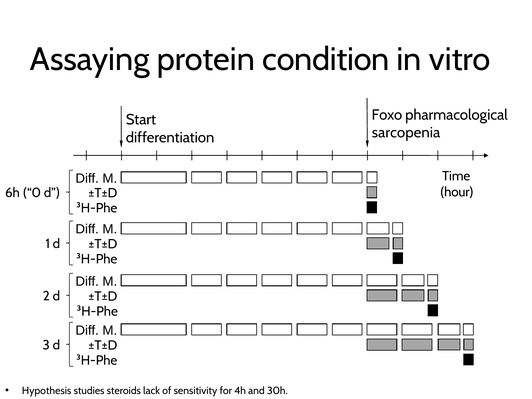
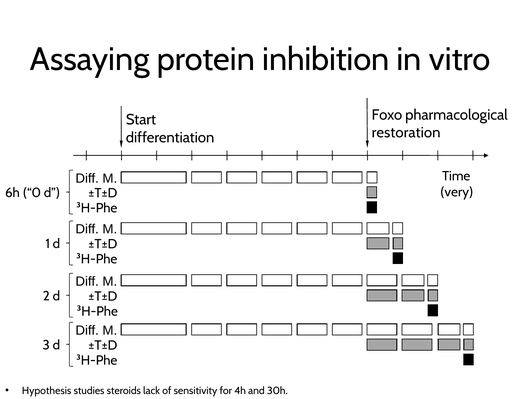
condition: condition -> inhibition (326, 60)
sarcopenia: sarcopenia -> restoration (406, 133)
hour: hour -> very (457, 192)
